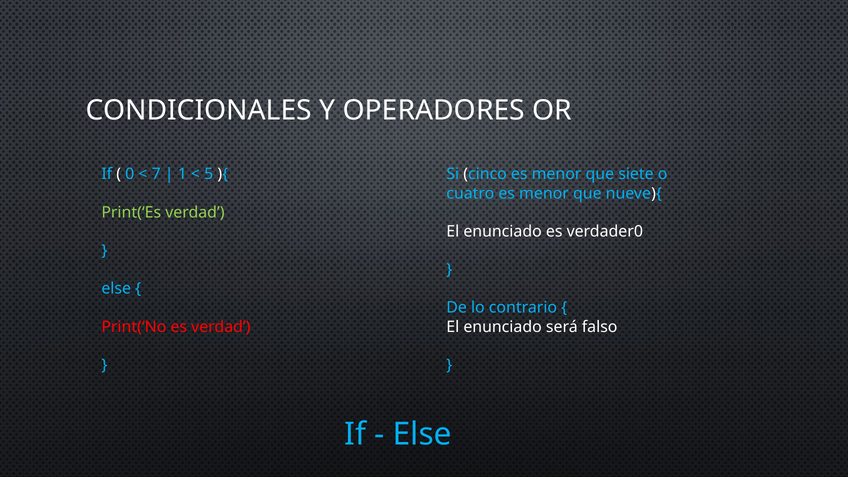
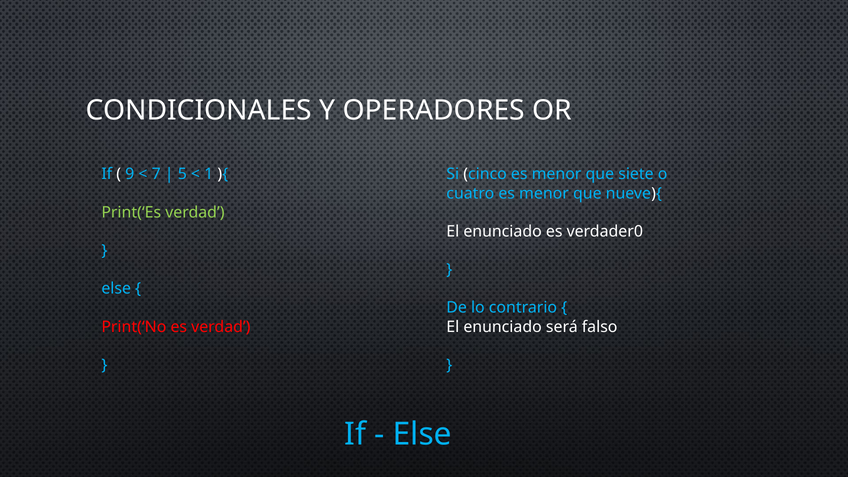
0: 0 -> 9 (130, 174)
1: 1 -> 5 (182, 174)
5: 5 -> 1 (209, 174)
